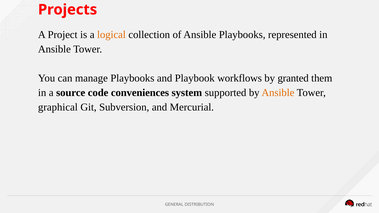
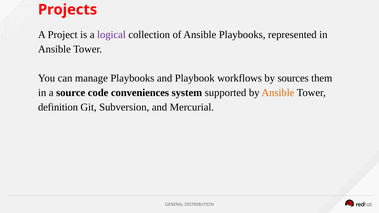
logical colour: orange -> purple (111, 35)
granted: granted -> sources (293, 78)
graphical: graphical -> definition (58, 107)
